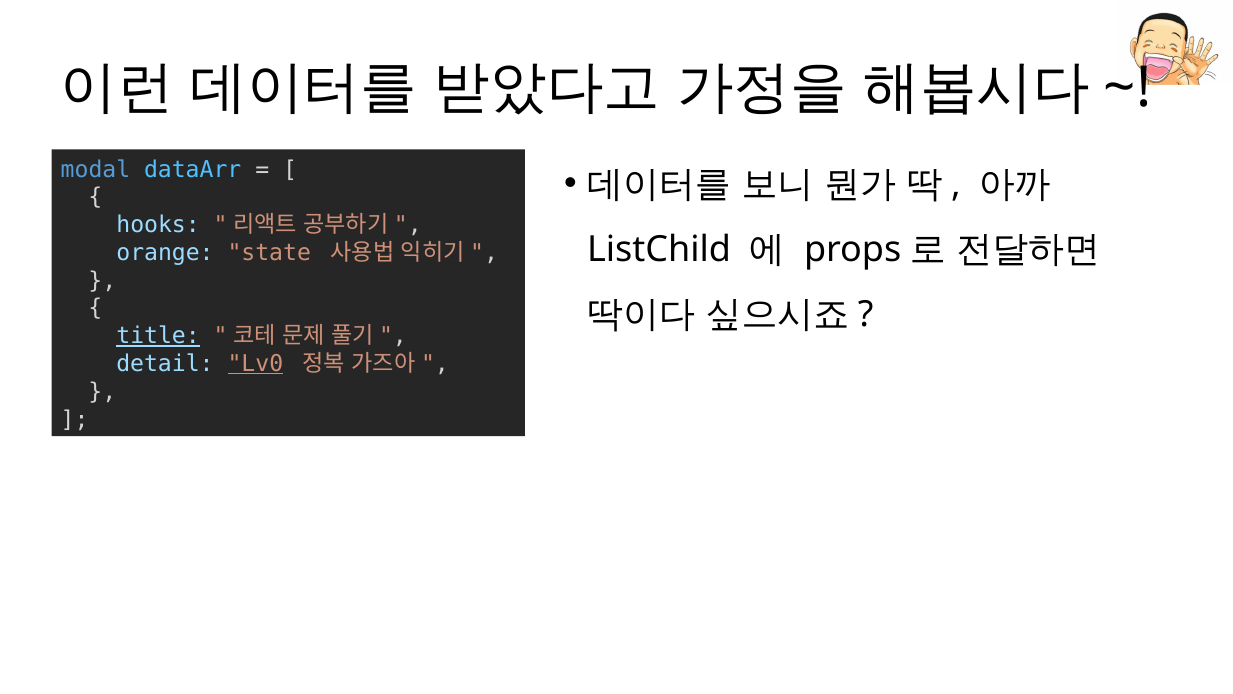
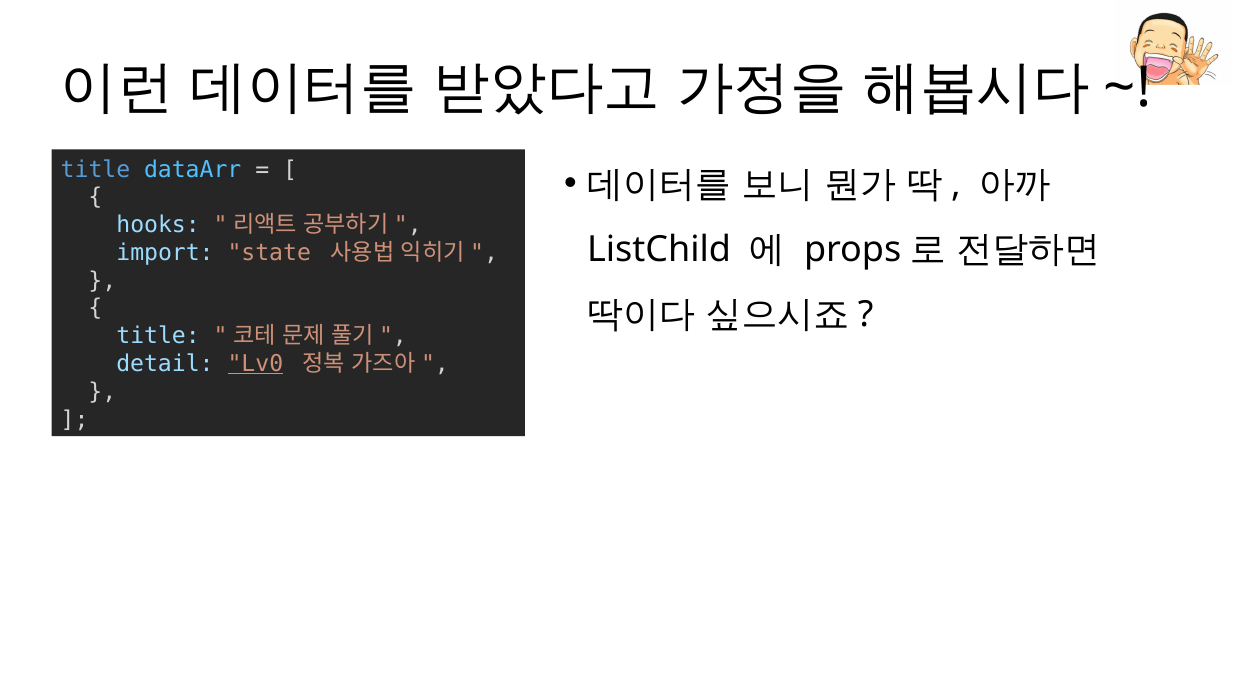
modal: modal -> title (95, 169)
orange: orange -> import (165, 253)
title underline: present -> none (158, 336)
